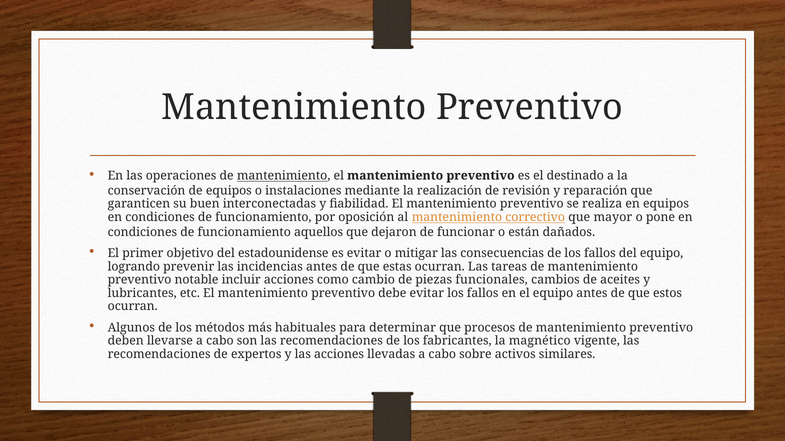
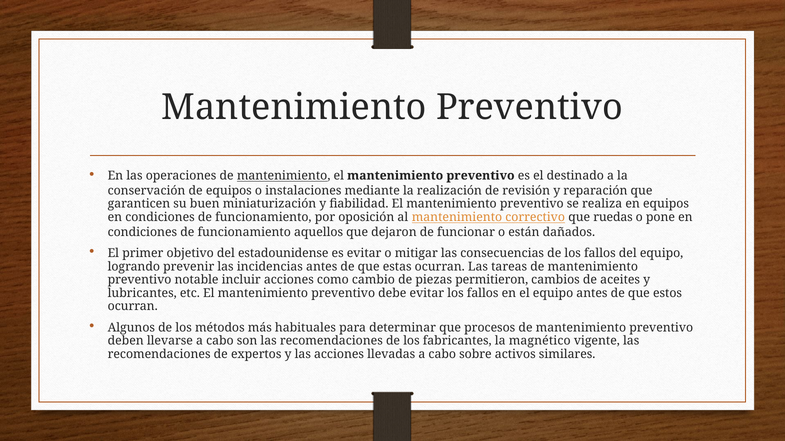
interconectadas: interconectadas -> miniaturización (269, 204)
mayor: mayor -> ruedas (613, 217)
funcionales: funcionales -> permitieron (492, 280)
